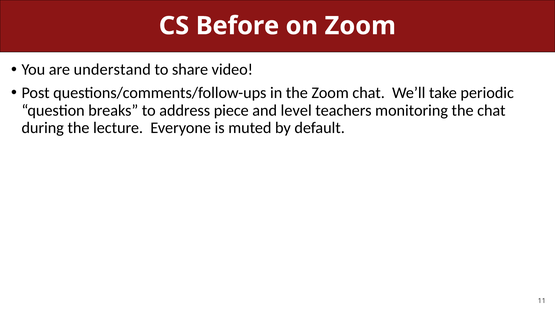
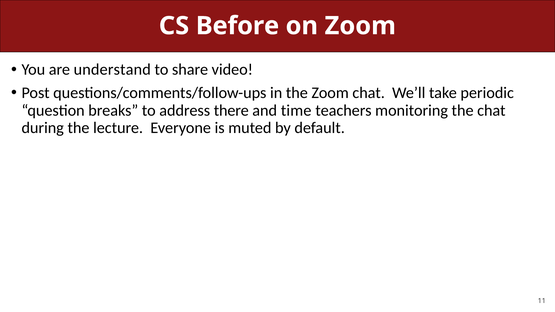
piece: piece -> there (231, 110)
level: level -> time (296, 110)
